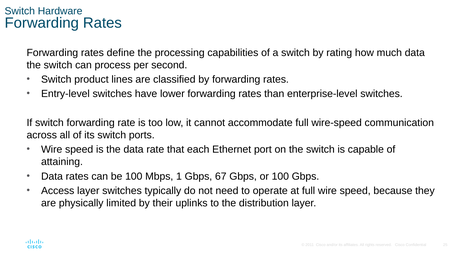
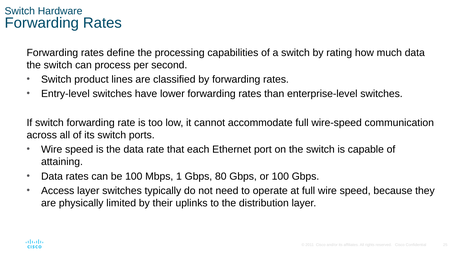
67: 67 -> 80 (221, 177)
